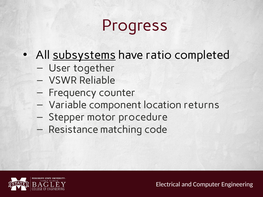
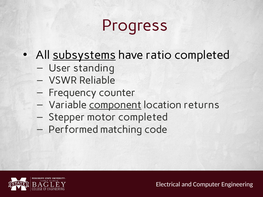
together: together -> standing (94, 68)
component underline: none -> present (115, 105)
motor procedure: procedure -> completed (143, 117)
Resistance: Resistance -> Performed (73, 130)
